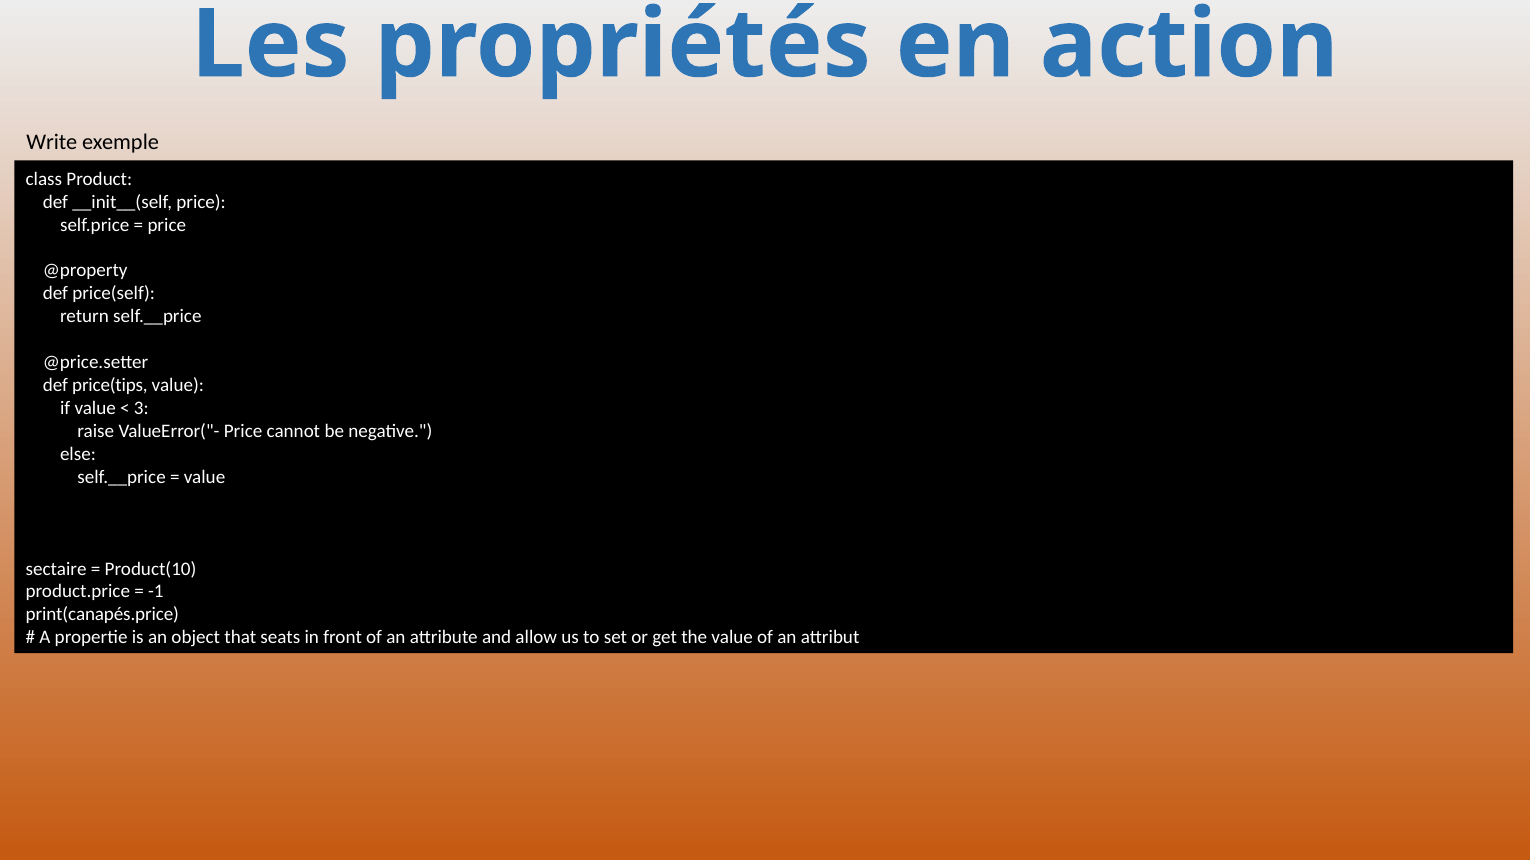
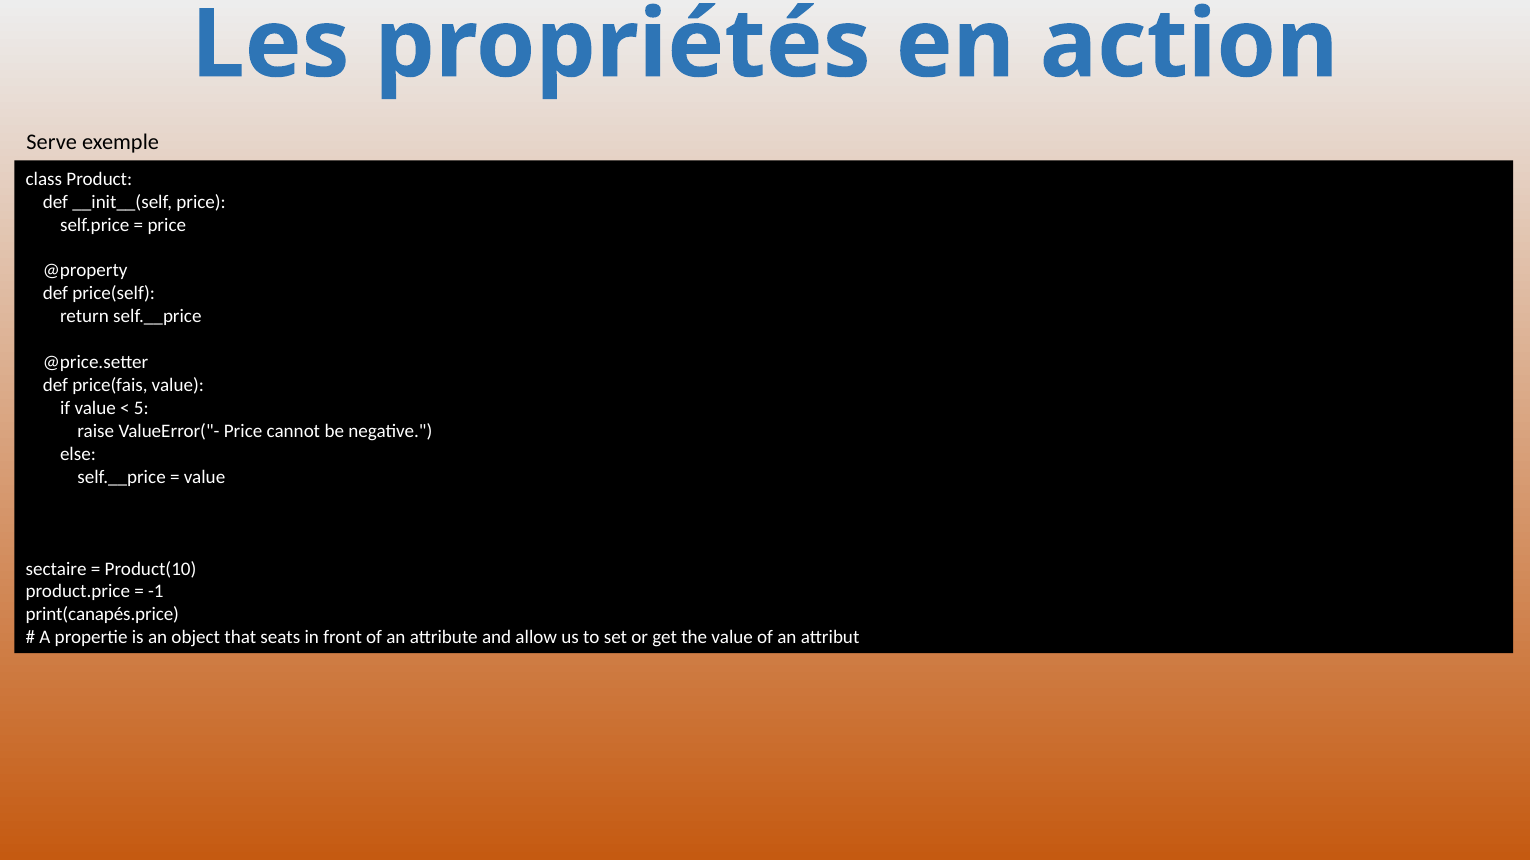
Write: Write -> Serve (52, 143)
price(tips: price(tips -> price(fais (110, 386)
3: 3 -> 5 (141, 408)
